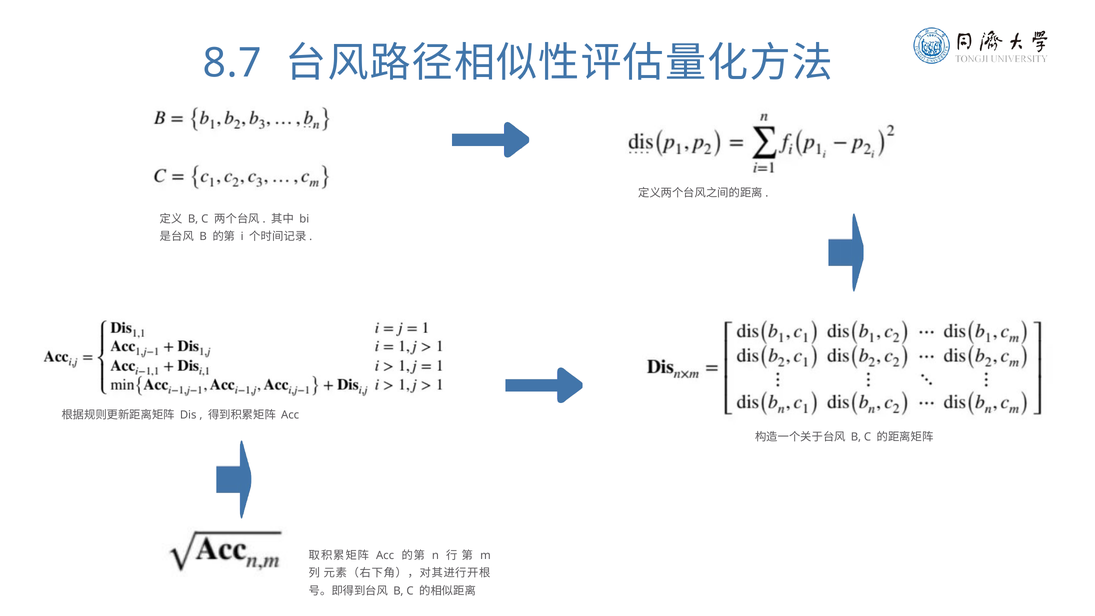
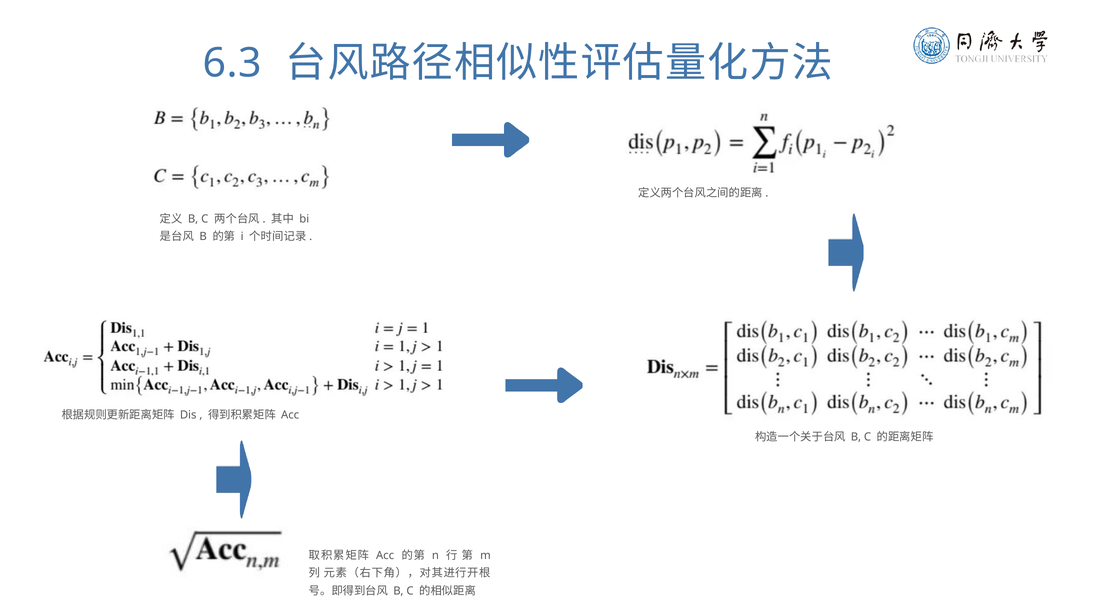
8.7: 8.7 -> 6.3 (232, 63)
